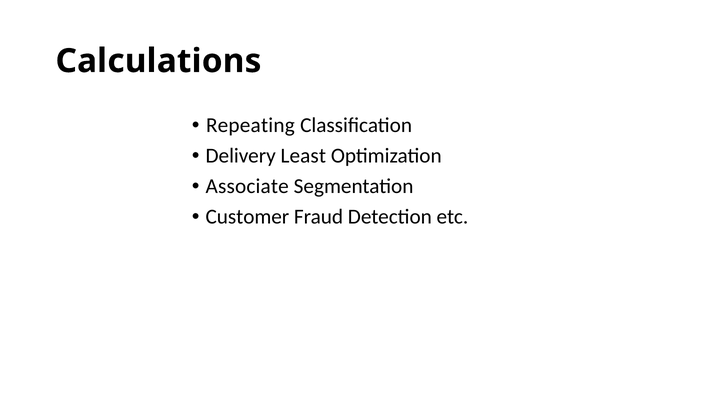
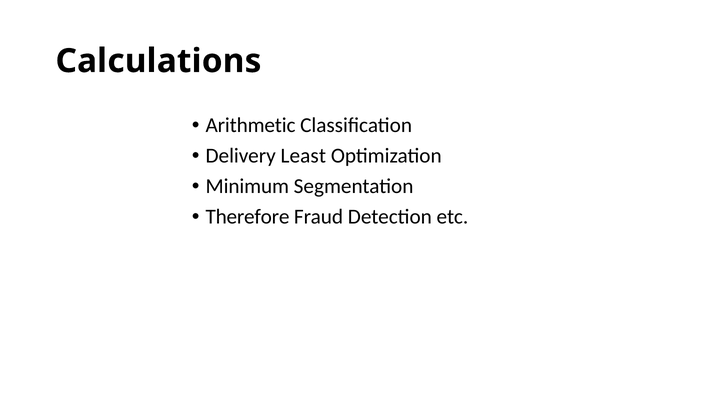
Repeating: Repeating -> Arithmetic (251, 126)
Associate: Associate -> Minimum (247, 187)
Customer: Customer -> Therefore (247, 217)
